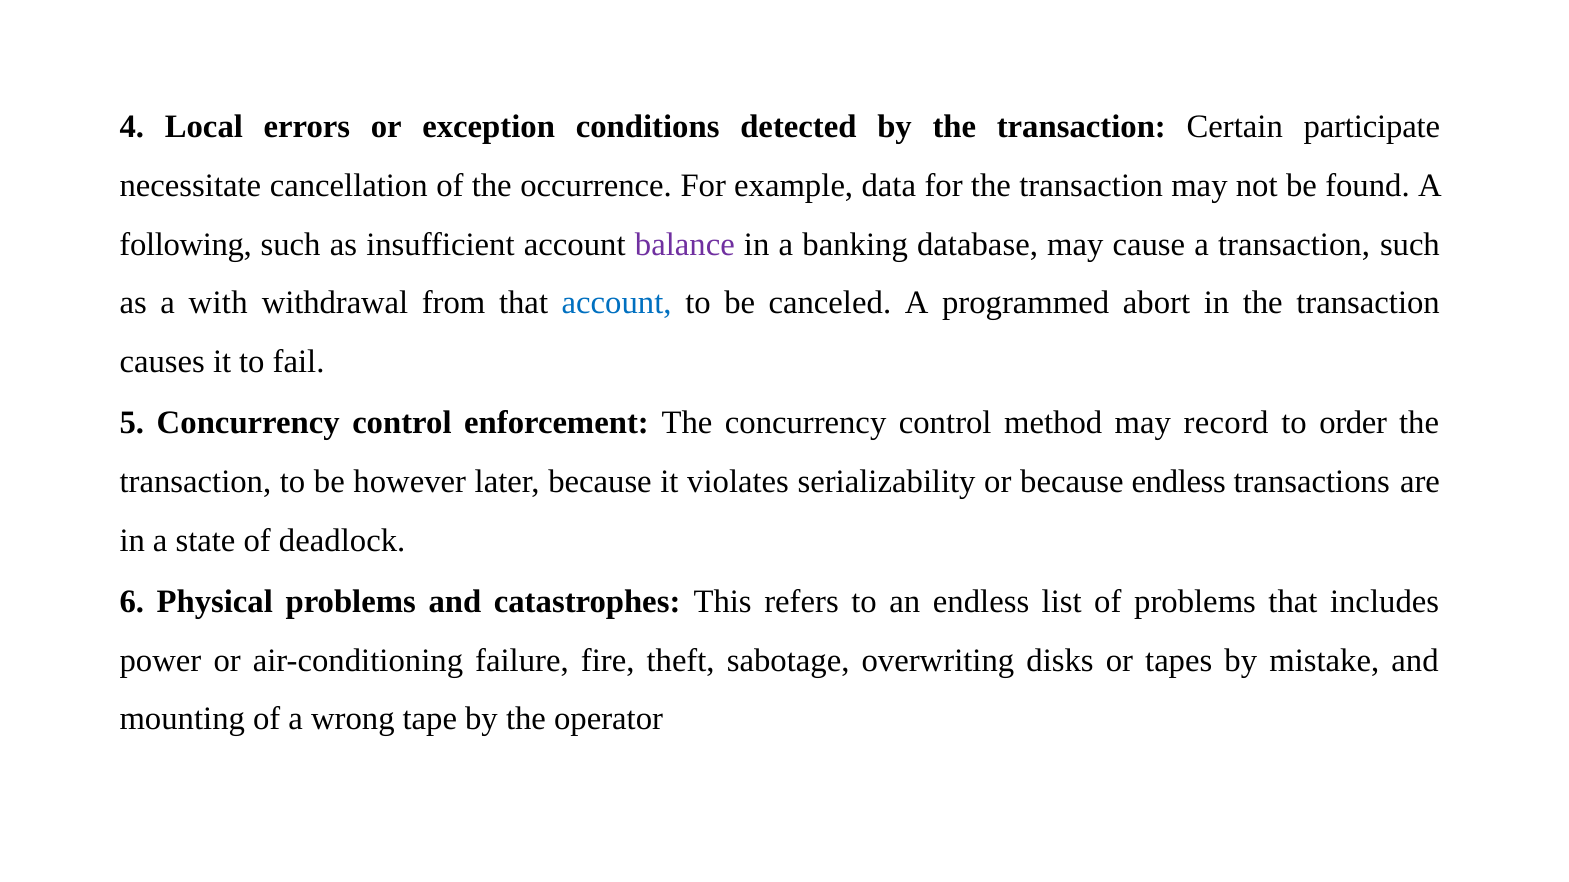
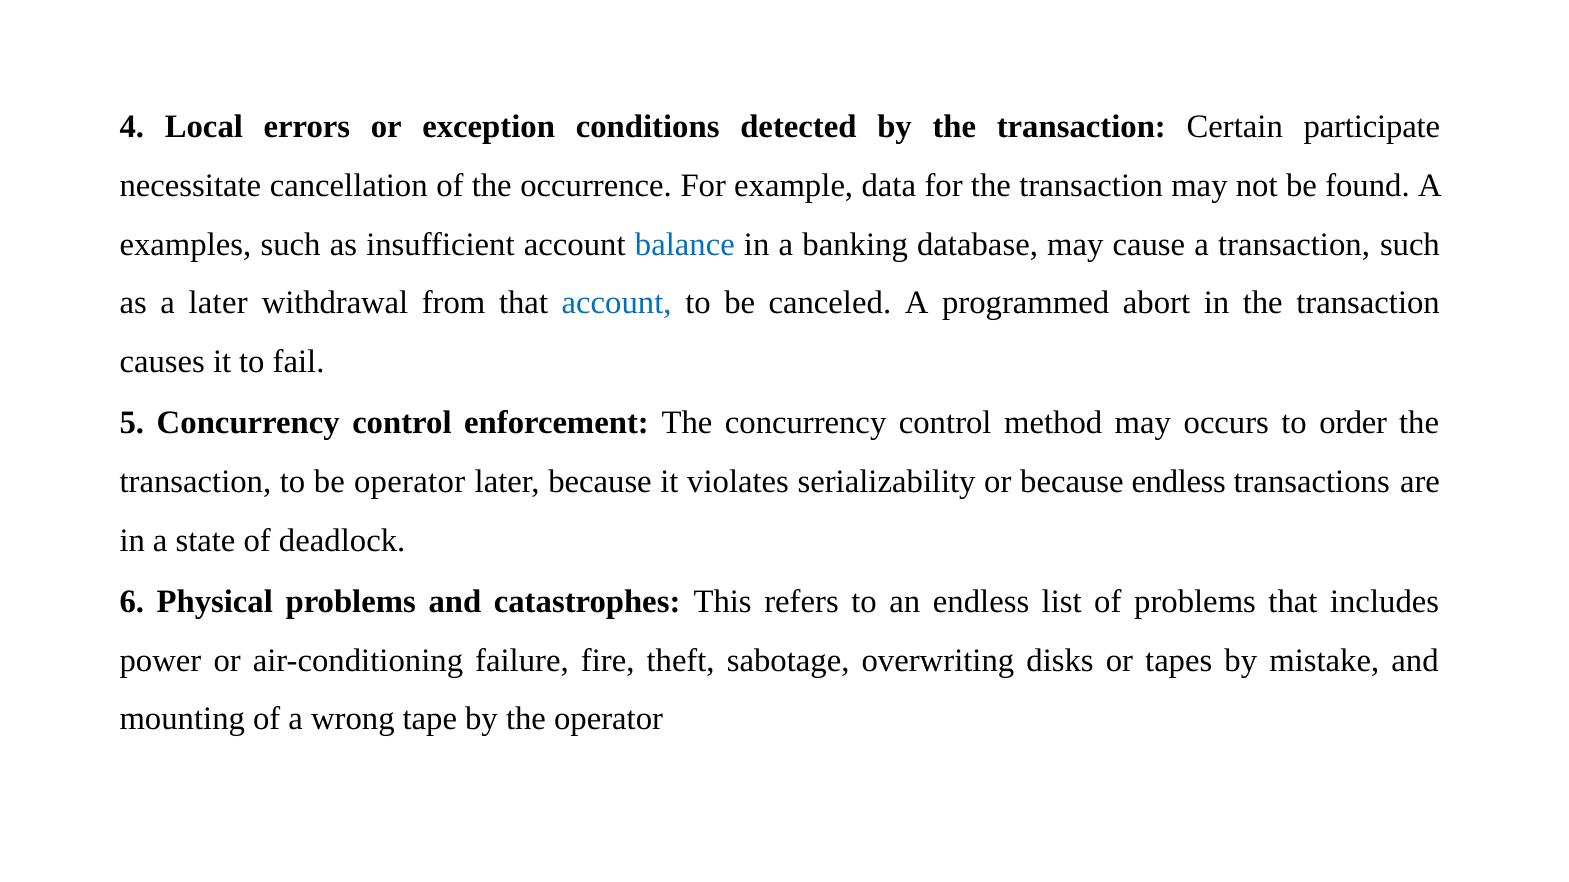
following: following -> examples (185, 244)
balance colour: purple -> blue (685, 244)
a with: with -> later (218, 303)
record: record -> occurs (1226, 423)
be however: however -> operator (410, 482)
